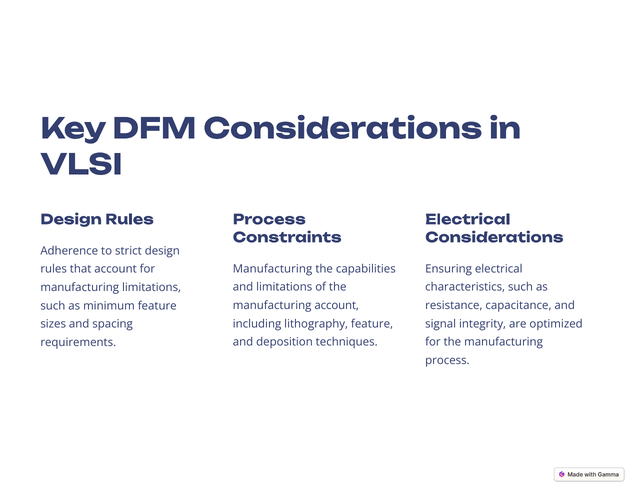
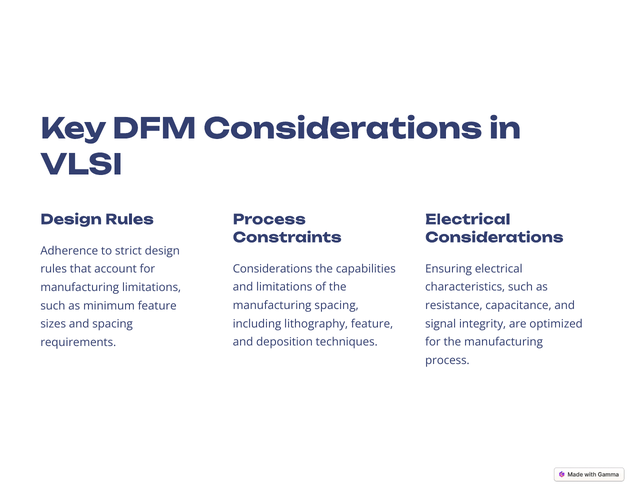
Manufacturing: Manufacturing -> Considerations (273, 269)
manufacturing account: account -> spacing (337, 306)
